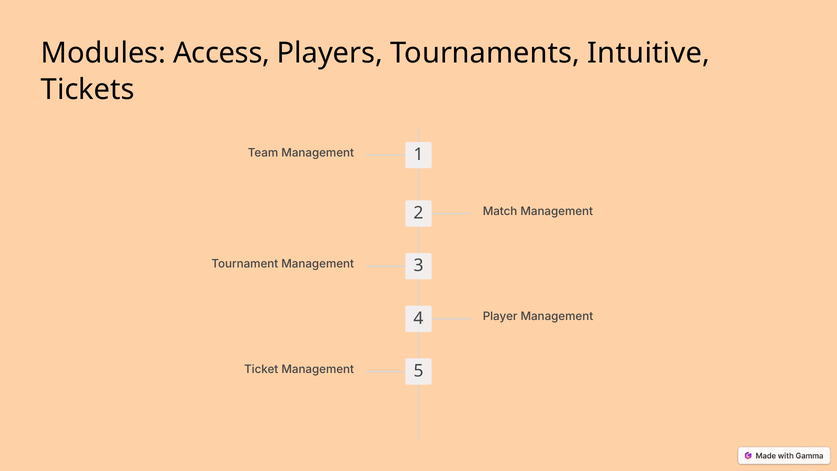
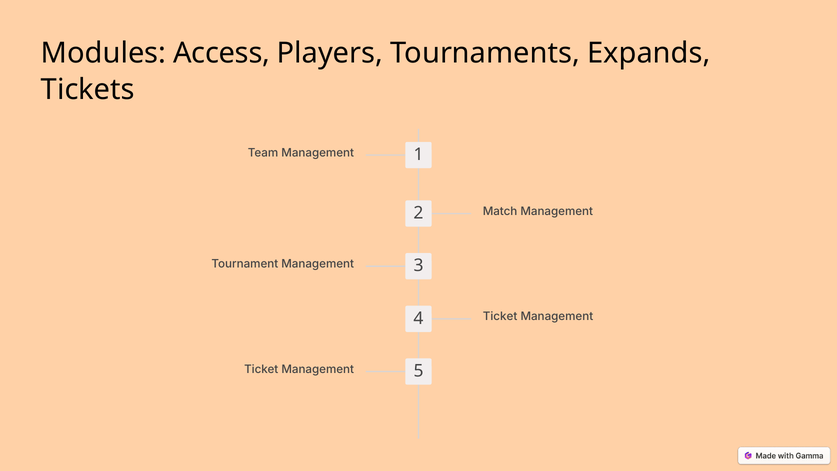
Intuitive: Intuitive -> Expands (649, 53)
4 Player: Player -> Ticket (500, 317)
